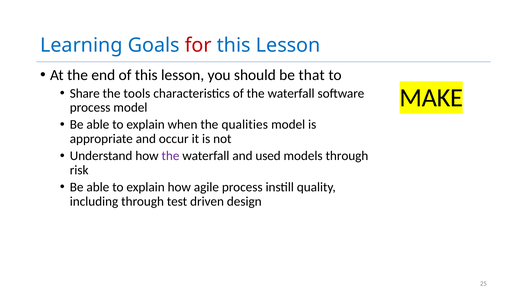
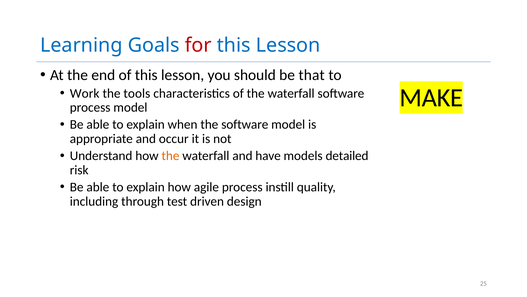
Share: Share -> Work (85, 93)
the qualities: qualities -> software (245, 124)
the colour: purple -> orange (170, 156)
used: used -> have (268, 156)
models through: through -> detailed (347, 156)
